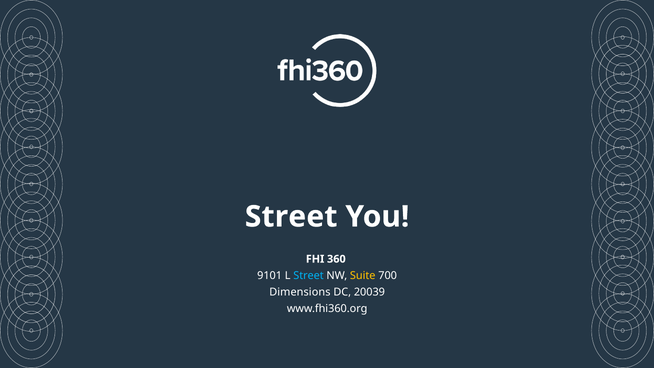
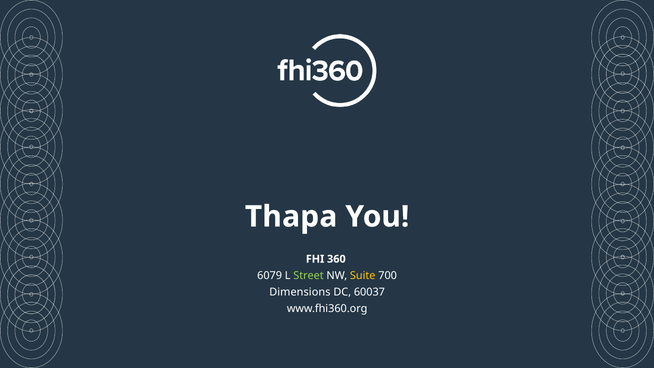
Street: Street -> Thapa (291, 217)
9101: 9101 -> 6079 (270, 275)
Street colour: light blue -> light green (309, 275)
20039: 20039 -> 60037 (369, 292)
